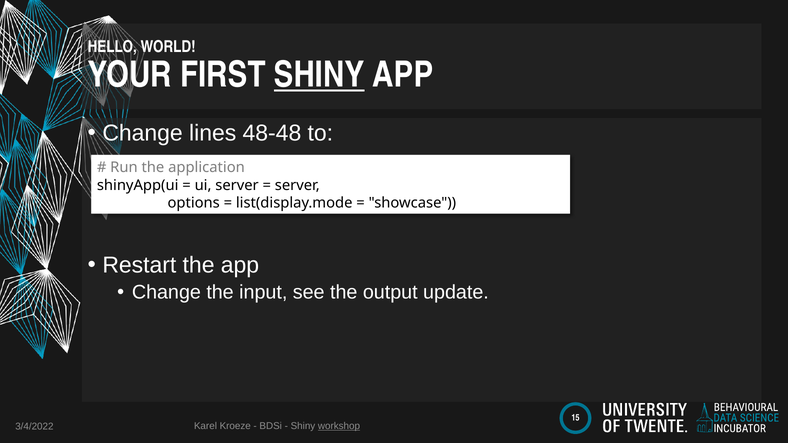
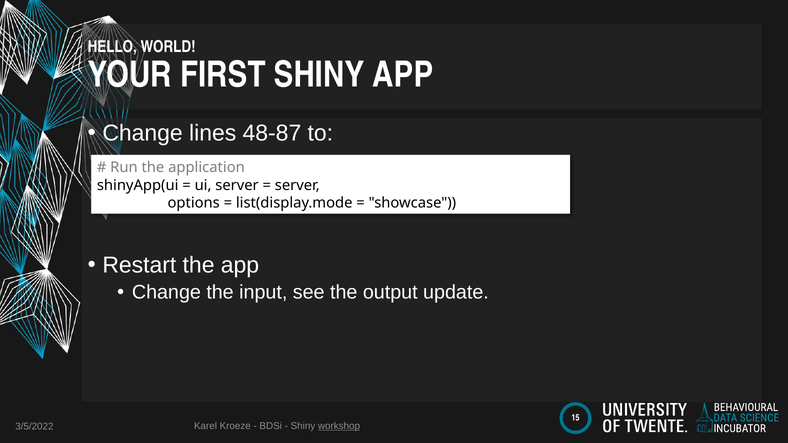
SHINY underline: present -> none (319, 75)
48-48: 48-48 -> 48-87 (272, 133)
3/4/2022: 3/4/2022 -> 3/5/2022 (34, 427)
